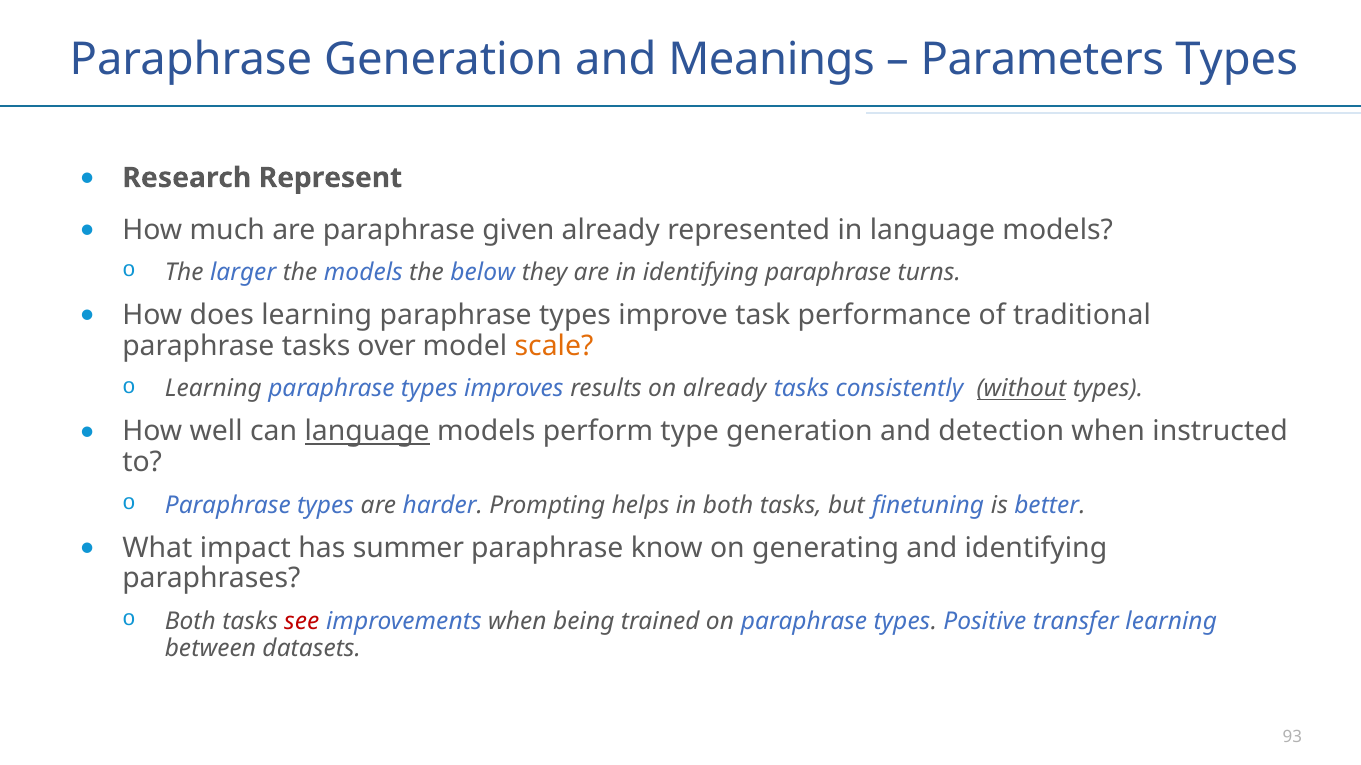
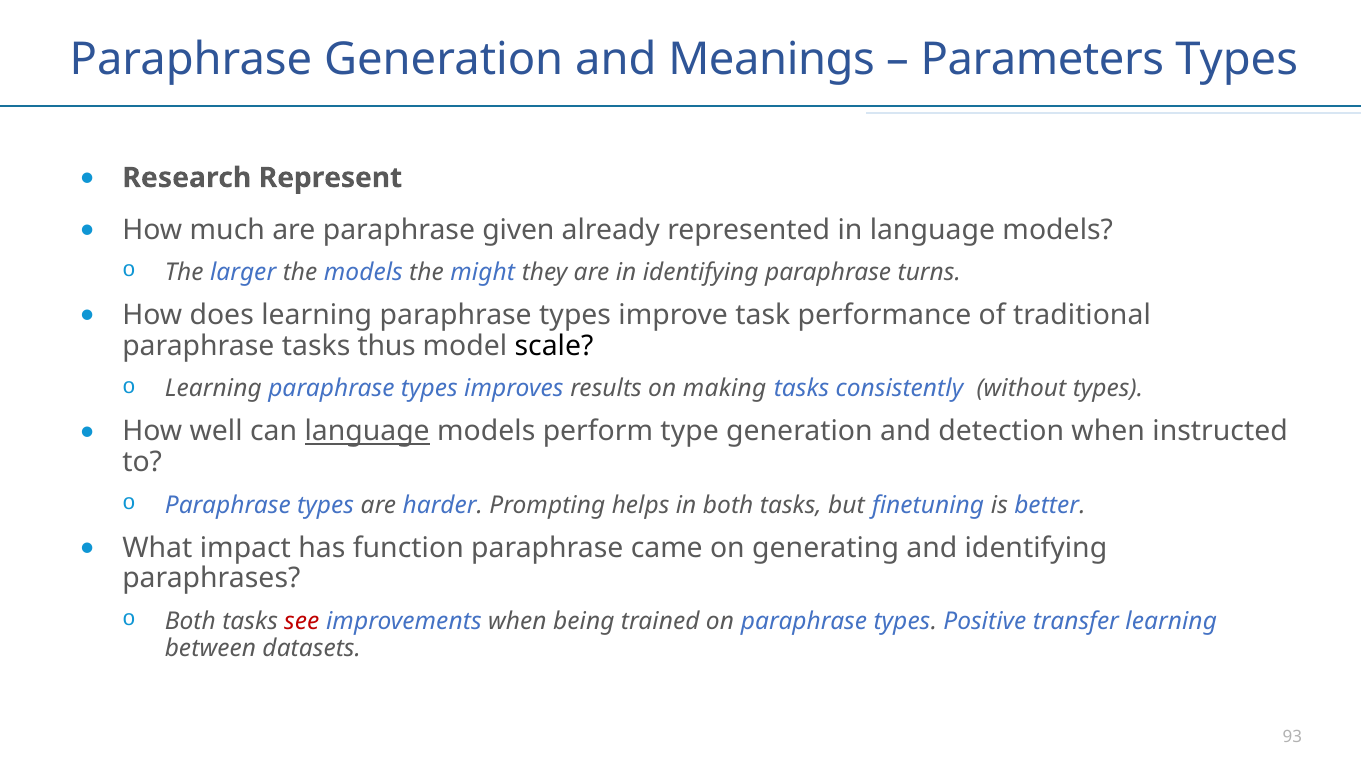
below: below -> might (483, 273)
over: over -> thus (387, 346)
scale colour: orange -> black (554, 346)
on already: already -> making (725, 389)
without underline: present -> none (1021, 389)
summer: summer -> function (408, 548)
know: know -> came (667, 548)
